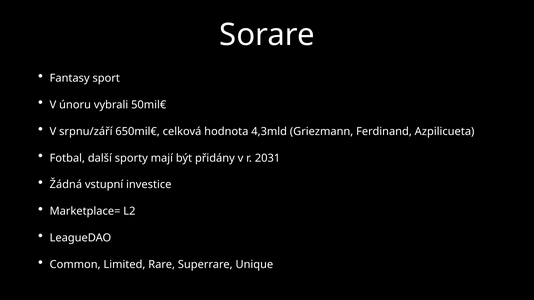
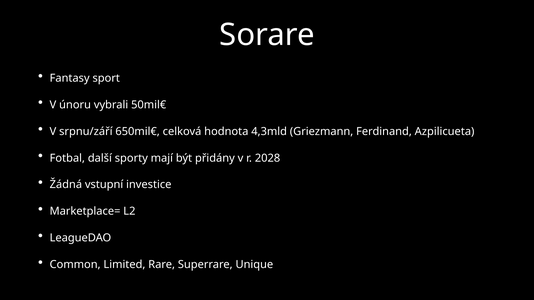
2031: 2031 -> 2028 (268, 158)
